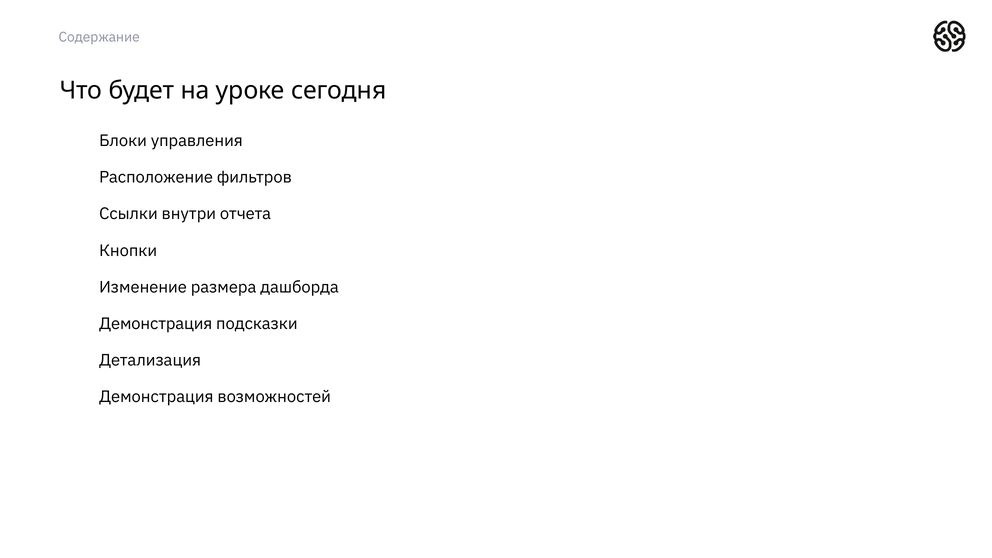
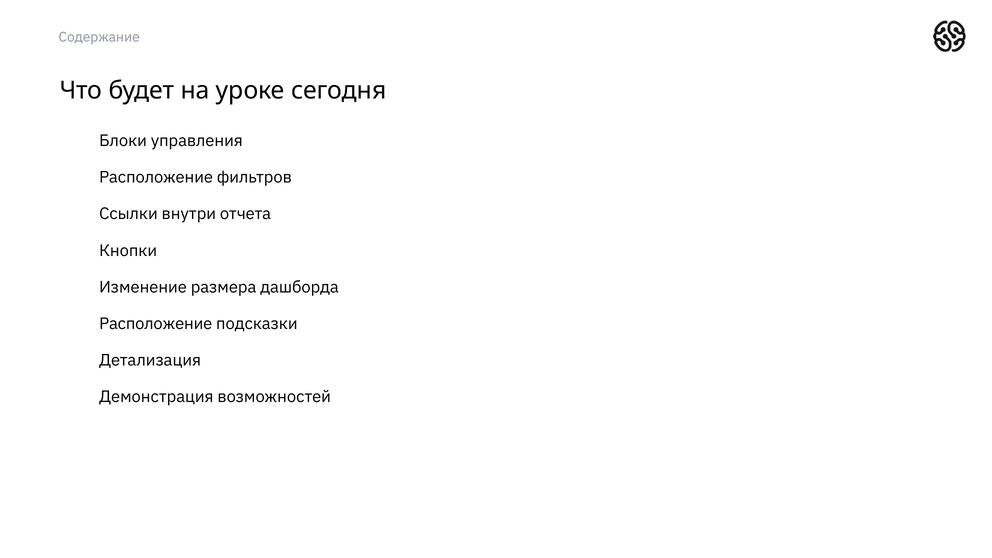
Демонстрация: Демонстрация -> Расположение (156, 324)
